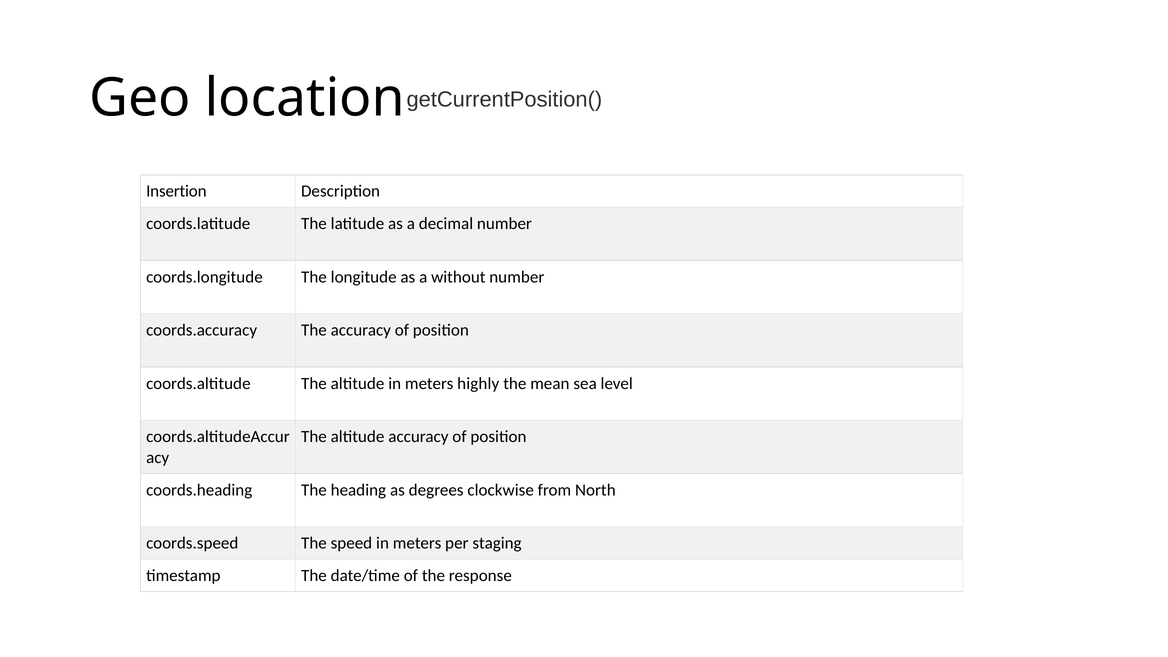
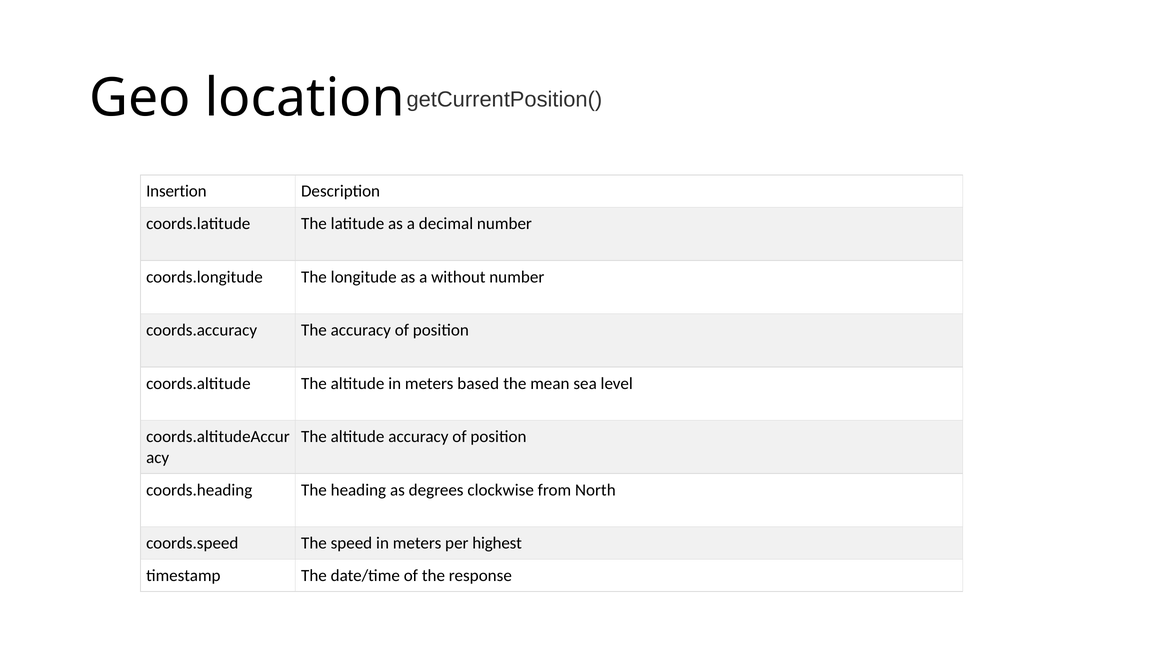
highly: highly -> based (478, 383)
staging: staging -> highest (497, 543)
